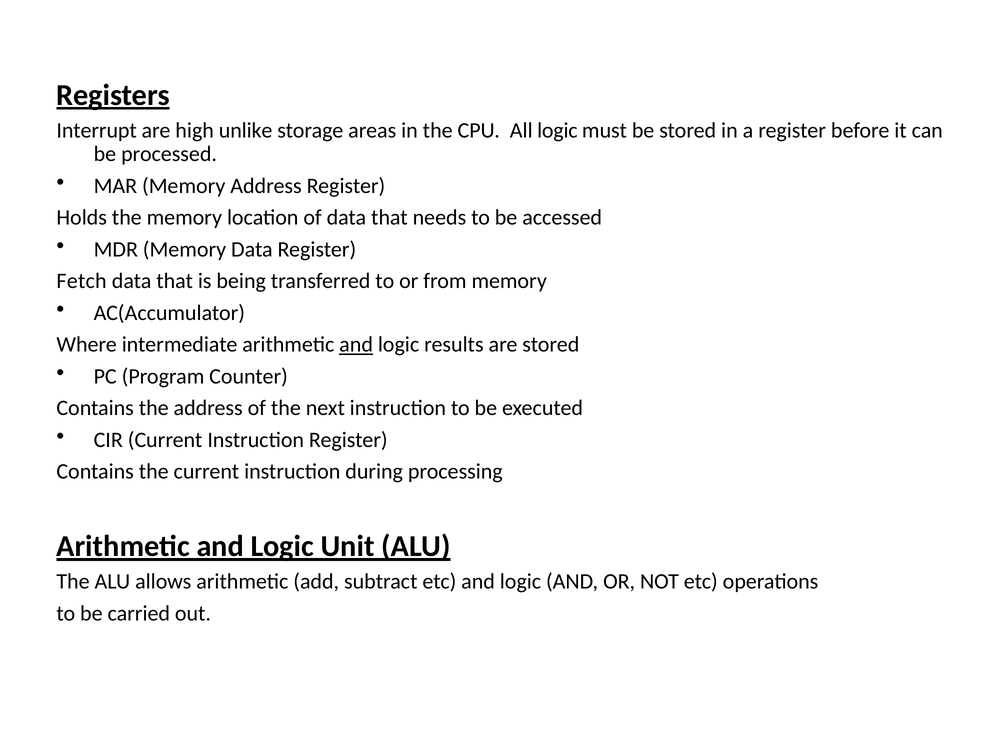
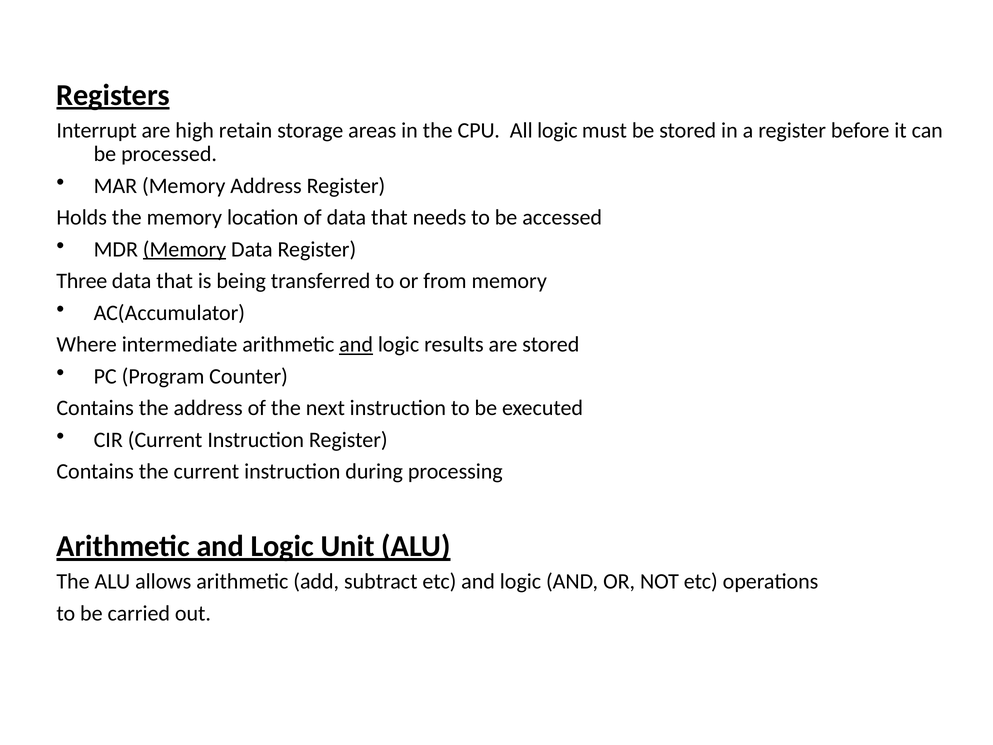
unlike: unlike -> retain (246, 130)
Memory underline: none -> present (185, 249)
Fetch: Fetch -> Three (82, 281)
